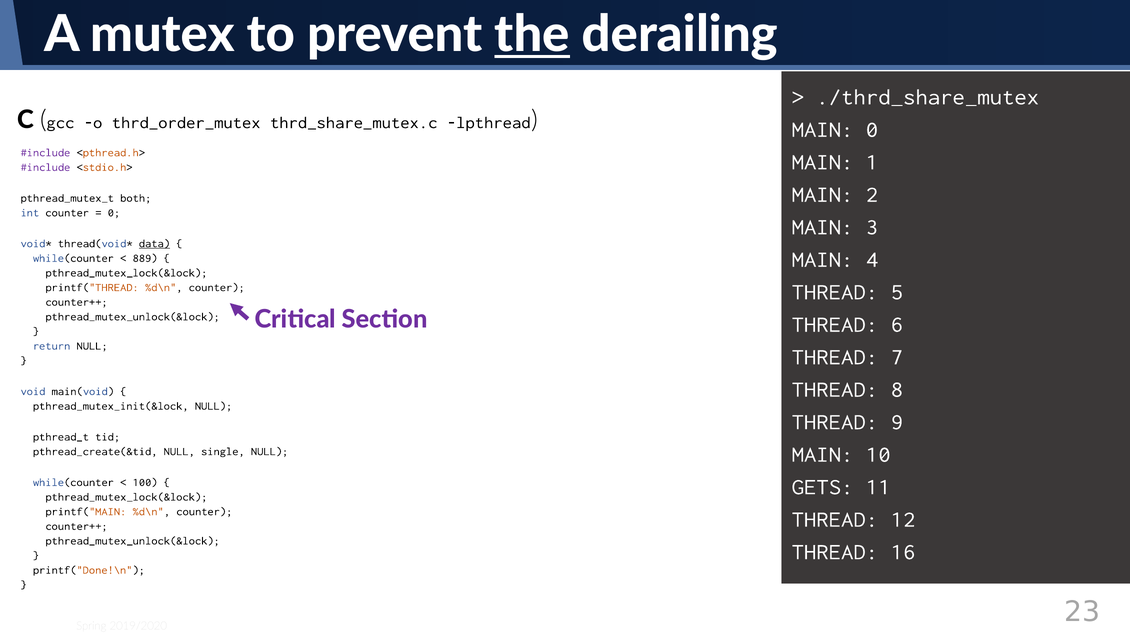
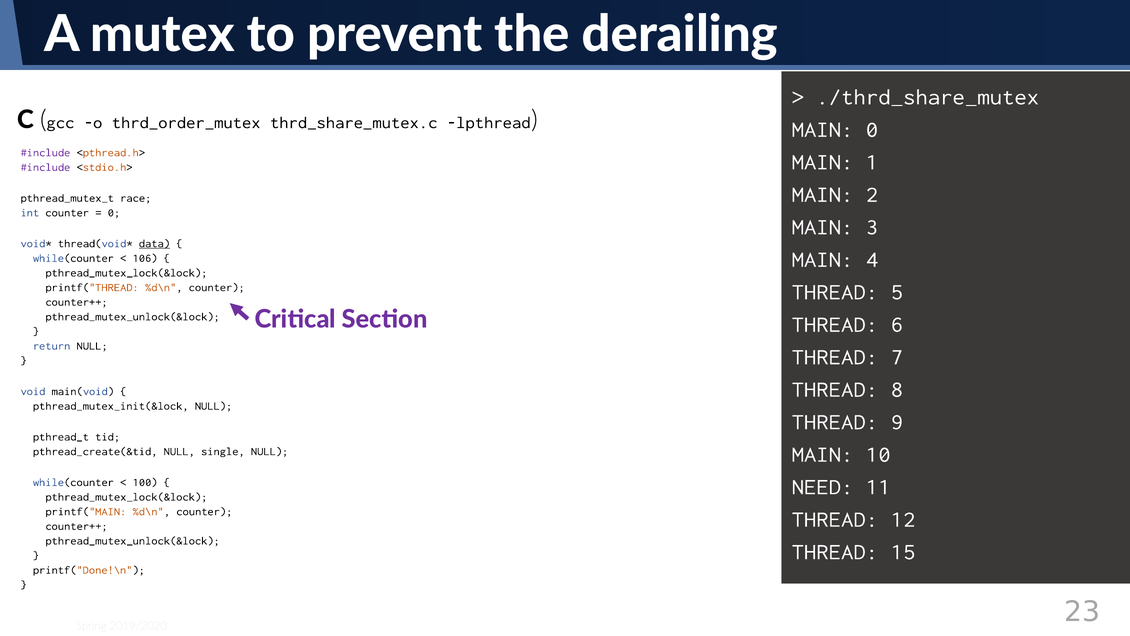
the underline: present -> none (532, 34)
both: both -> race (136, 198)
889: 889 -> 106 (145, 258)
GETS: GETS -> NEED (823, 486)
16: 16 -> 15 (903, 551)
